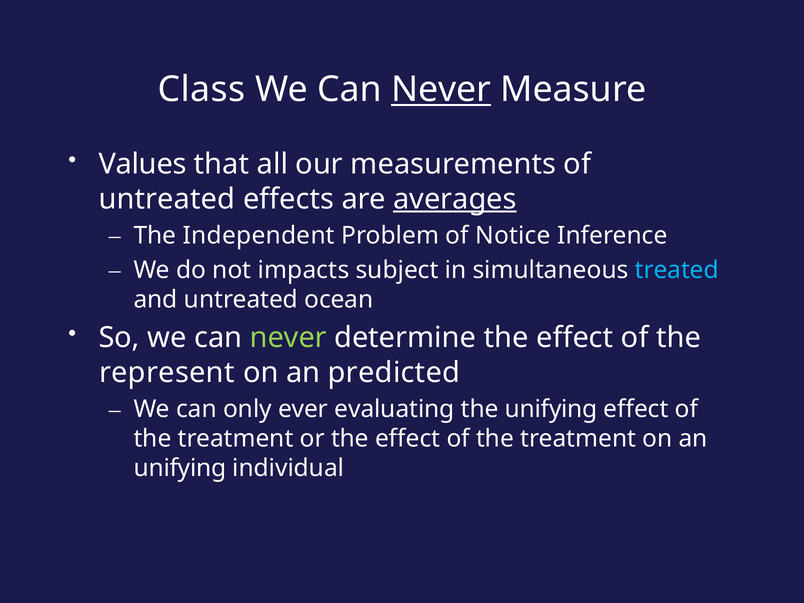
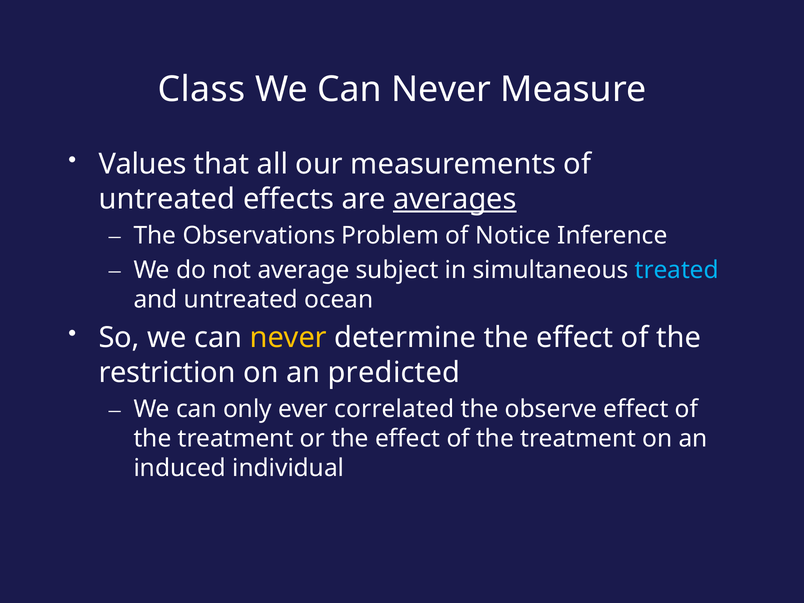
Never underline: present -> none (441, 90)
Independent: Independent -> Observations (259, 236)
impacts: impacts -> average (304, 270)
never colour: light green -> yellow (288, 338)
represent: represent -> restriction (167, 373)
evaluating: evaluating -> correlated (394, 409)
the unifying: unifying -> observe (551, 409)
unifying: unifying -> induced (180, 468)
